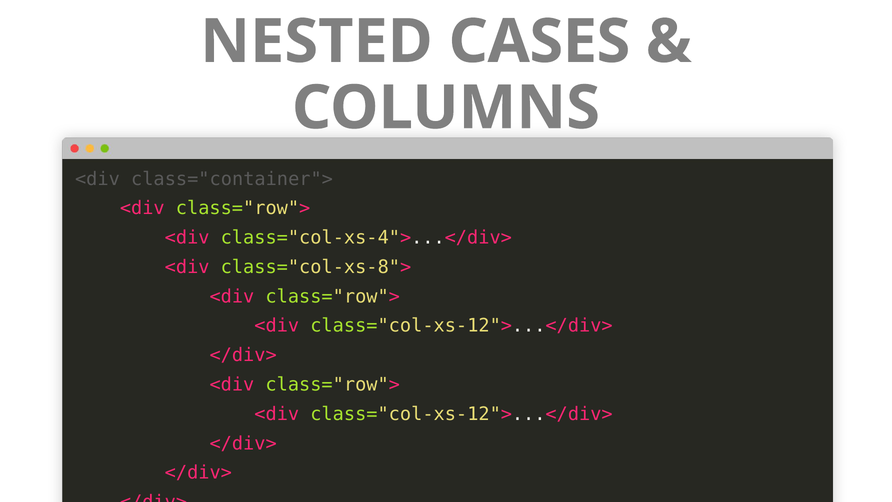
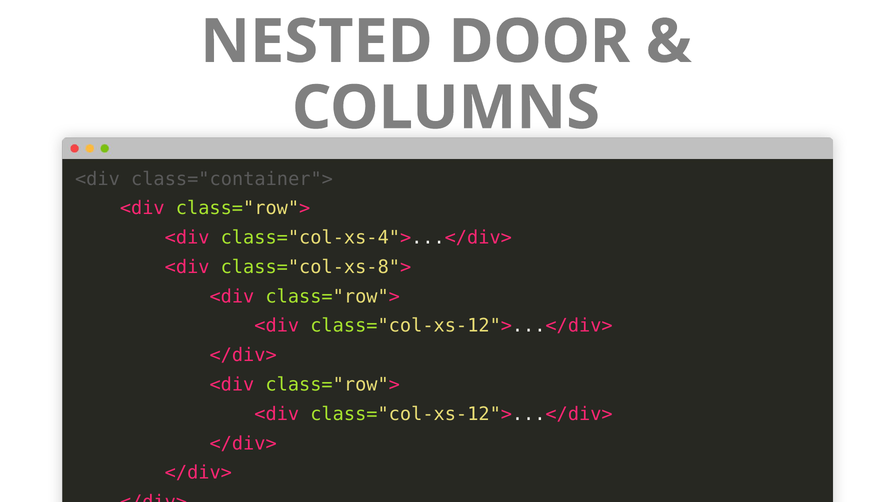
CASES: CASES -> DOOR (539, 42)
